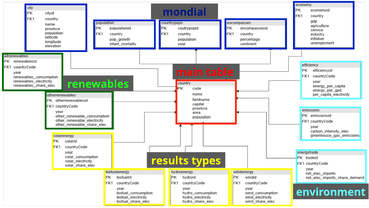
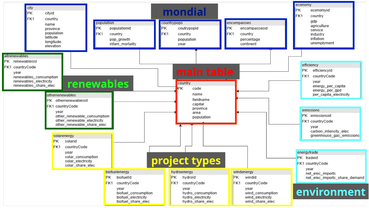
results: results -> project (170, 160)
